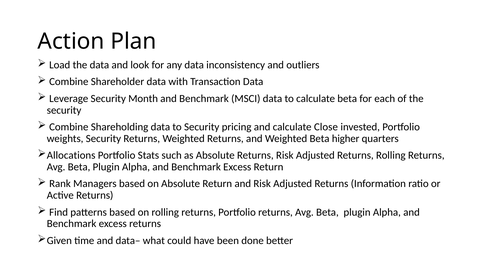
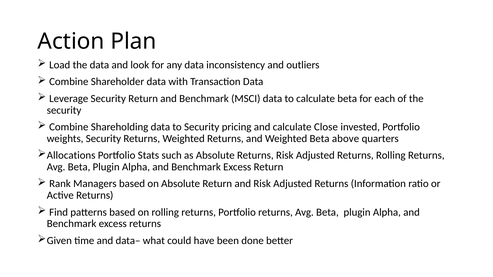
Security Month: Month -> Return (143, 99)
higher: higher -> above (346, 139)
